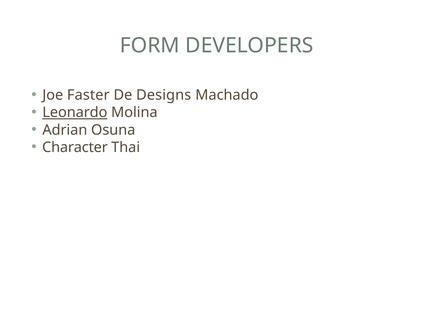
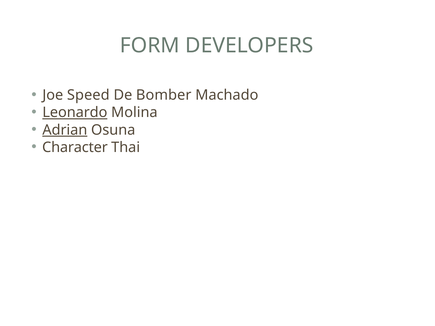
Faster: Faster -> Speed (88, 95)
Designs: Designs -> Bomber (164, 95)
Adrian underline: none -> present (65, 130)
